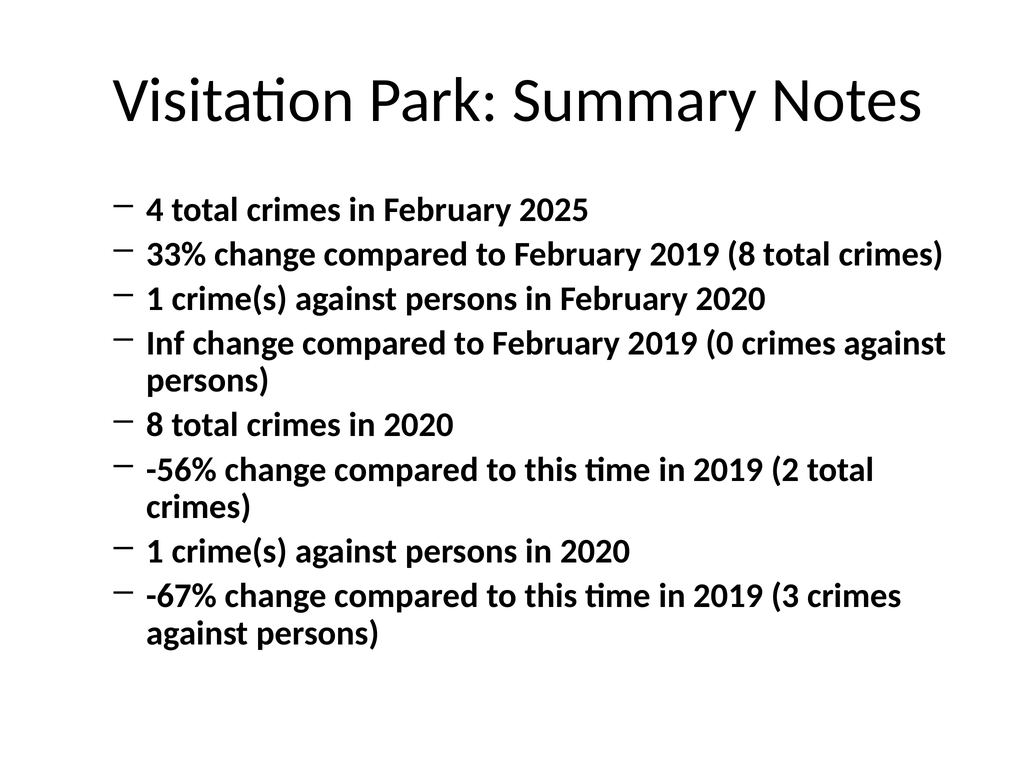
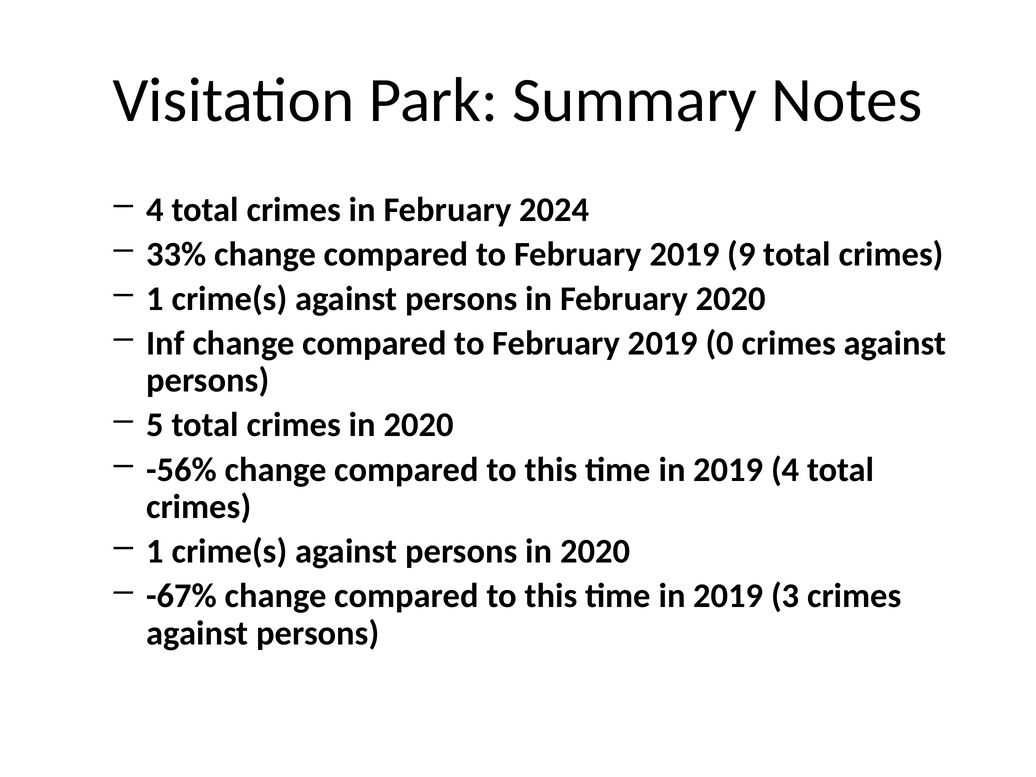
2025: 2025 -> 2024 (554, 210)
2019 8: 8 -> 9 (742, 254)
8: 8 -> 5 (155, 425)
2019 2: 2 -> 4 (785, 470)
